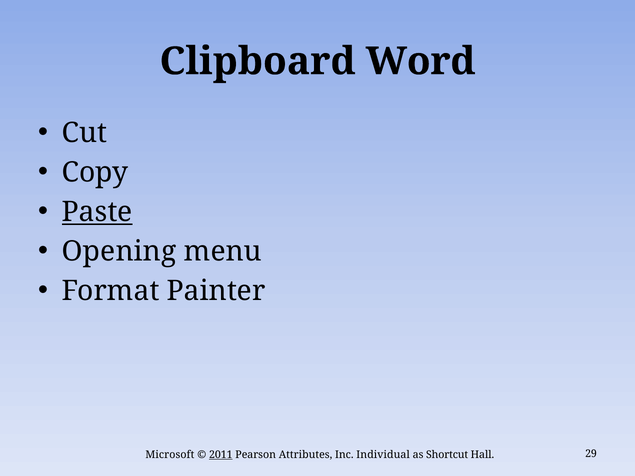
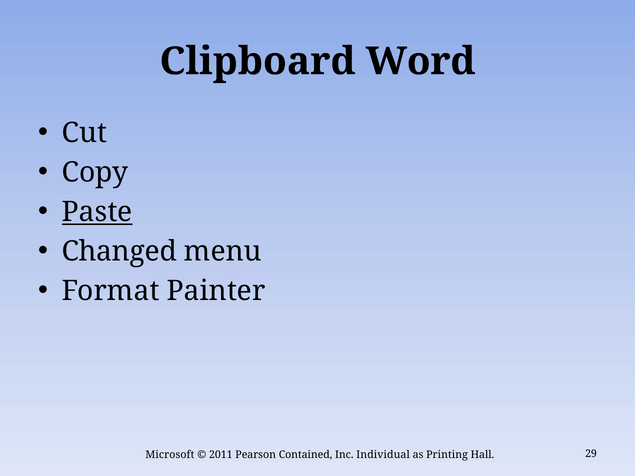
Opening: Opening -> Changed (119, 252)
2011 underline: present -> none (221, 455)
Attributes: Attributes -> Contained (306, 455)
Shortcut: Shortcut -> Printing (447, 455)
